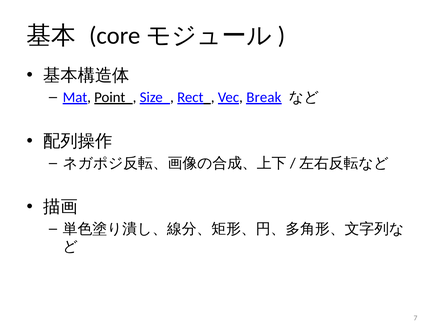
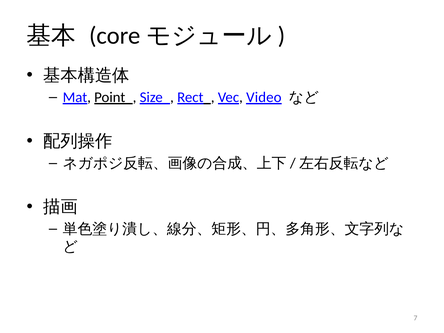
Break: Break -> Video (264, 97)
